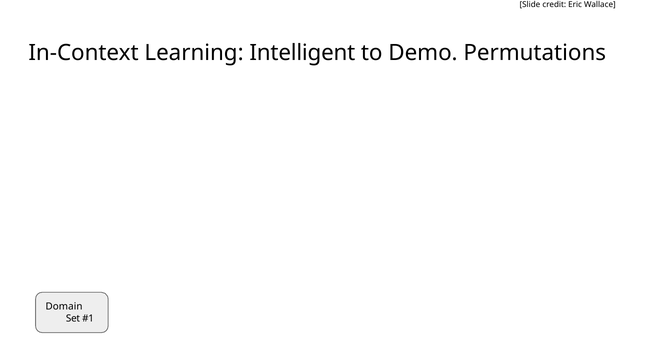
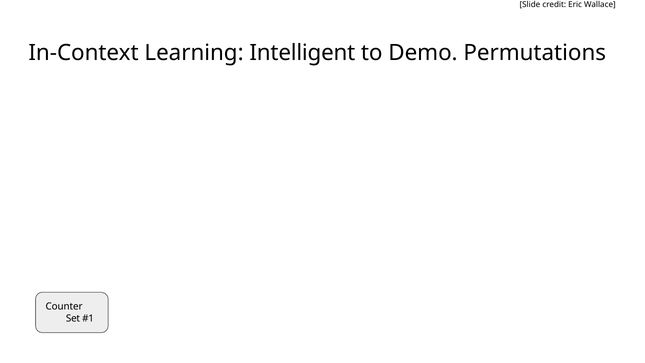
Domain: Domain -> Counter (64, 306)
